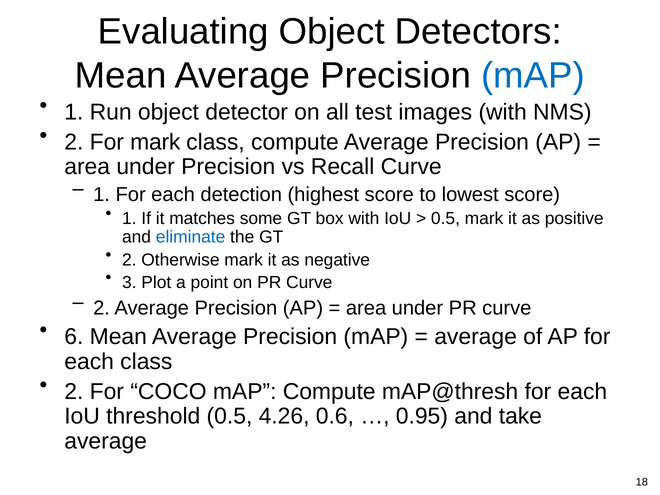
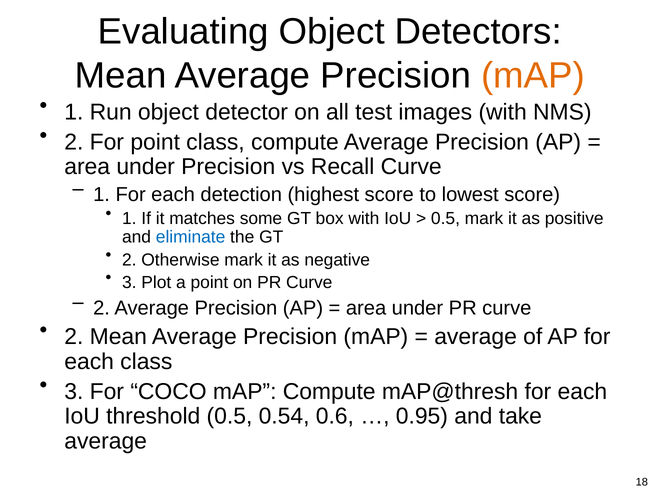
mAP colour: blue -> orange (533, 76)
For mark: mark -> point (155, 142)
6: 6 -> 2 (74, 337)
2: 2 -> 3 (74, 392)
4.26: 4.26 -> 0.54 (284, 416)
